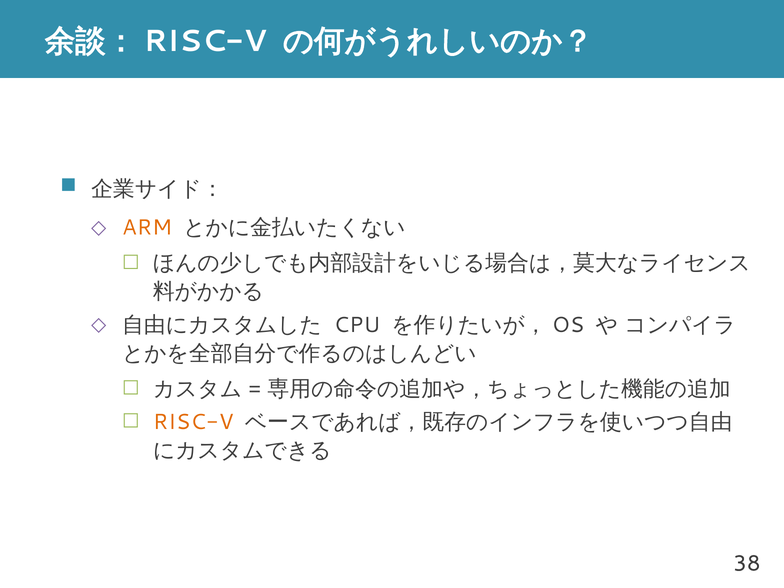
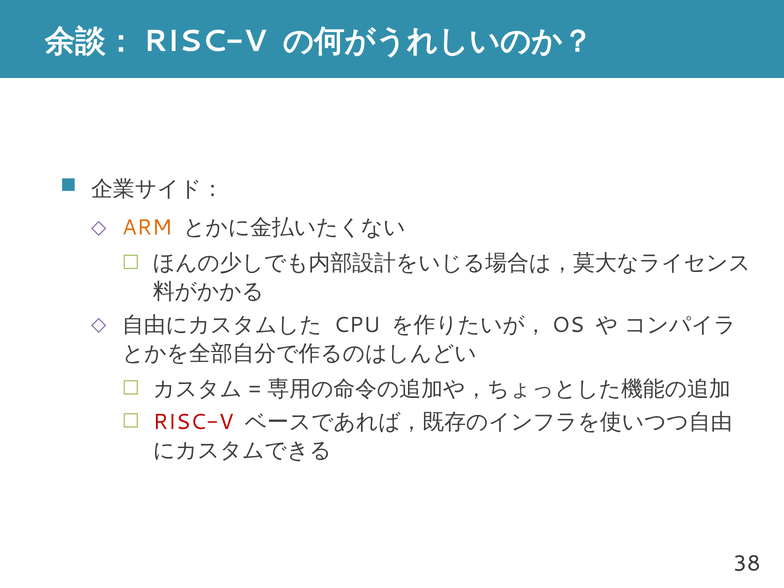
RISC-V colour: orange -> red (193, 422)
